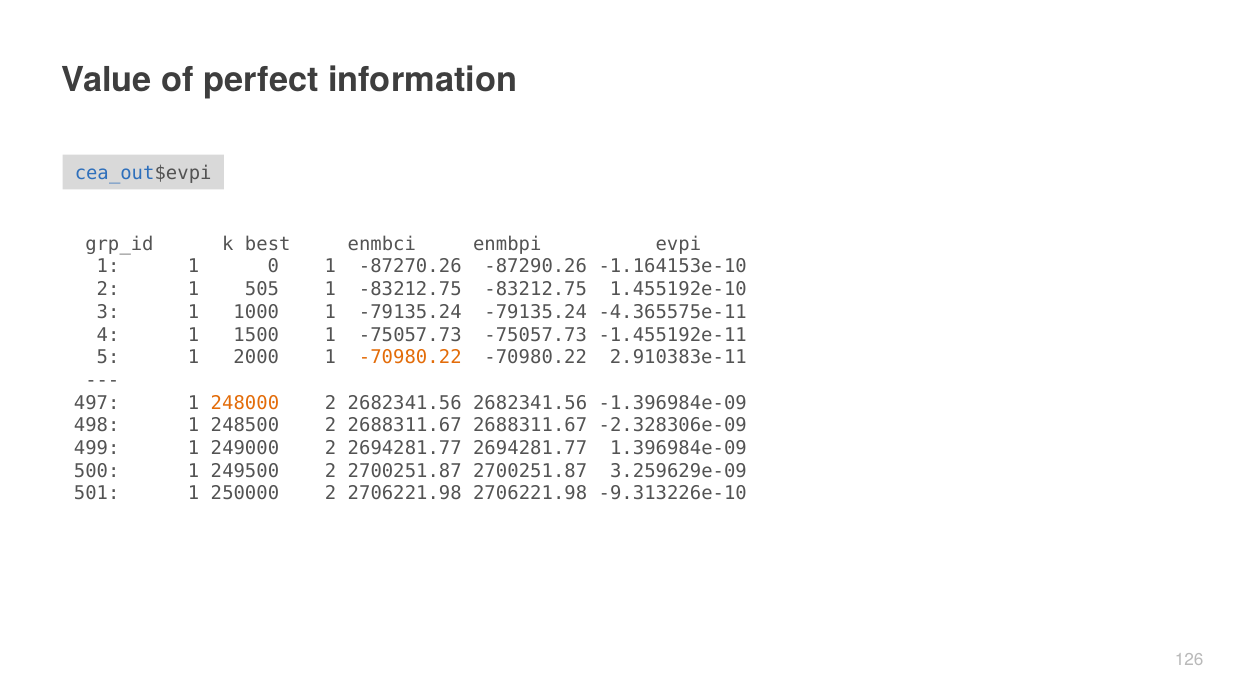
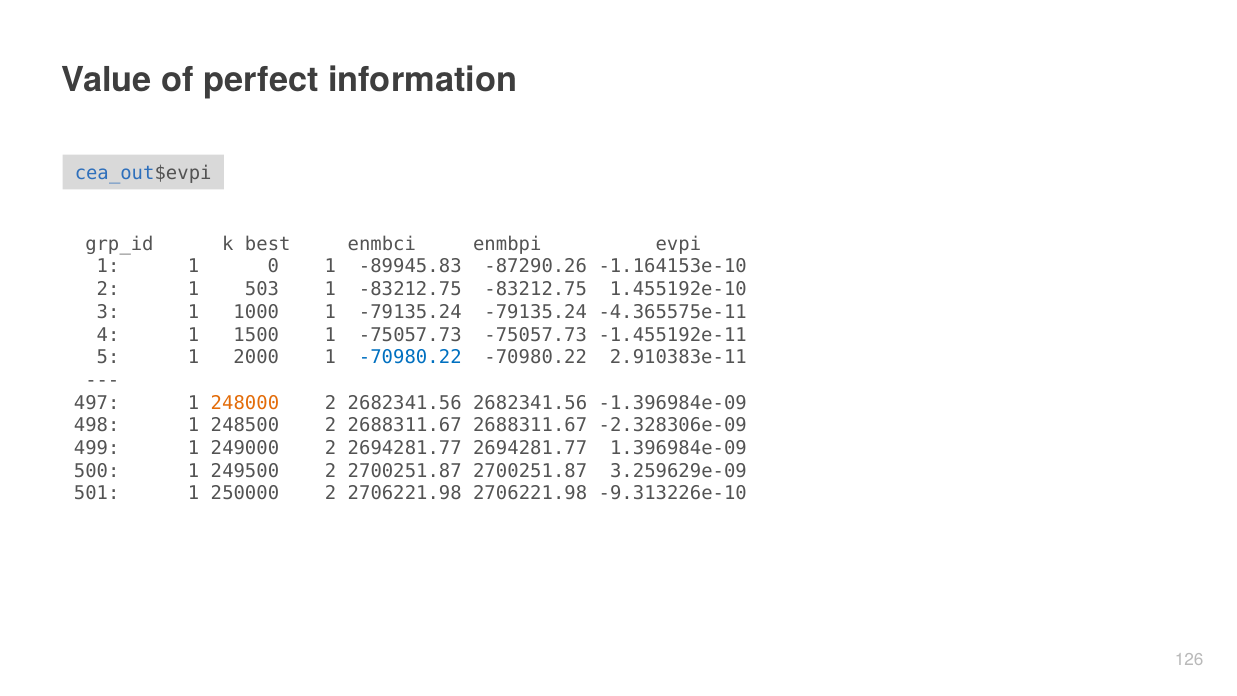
-87270.26: -87270.26 -> -89945.83 (410, 267)
505: 505 -> 503 (262, 289)
-70980.22 colour: orange -> blue (410, 357)
